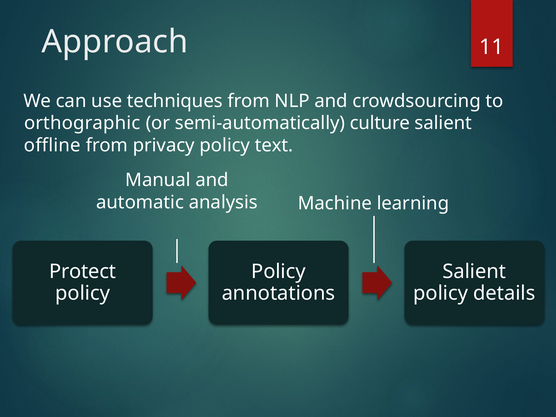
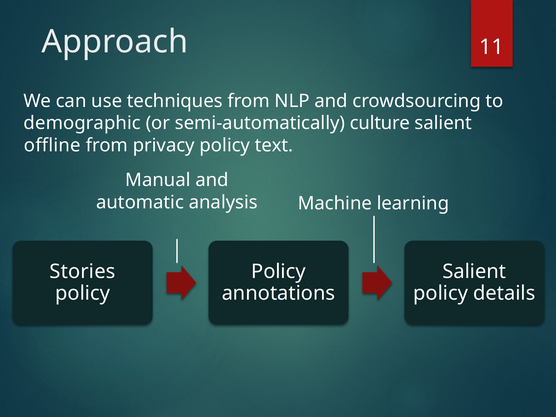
orthographic: orthographic -> demographic (82, 123)
Protect: Protect -> Stories (82, 272)
